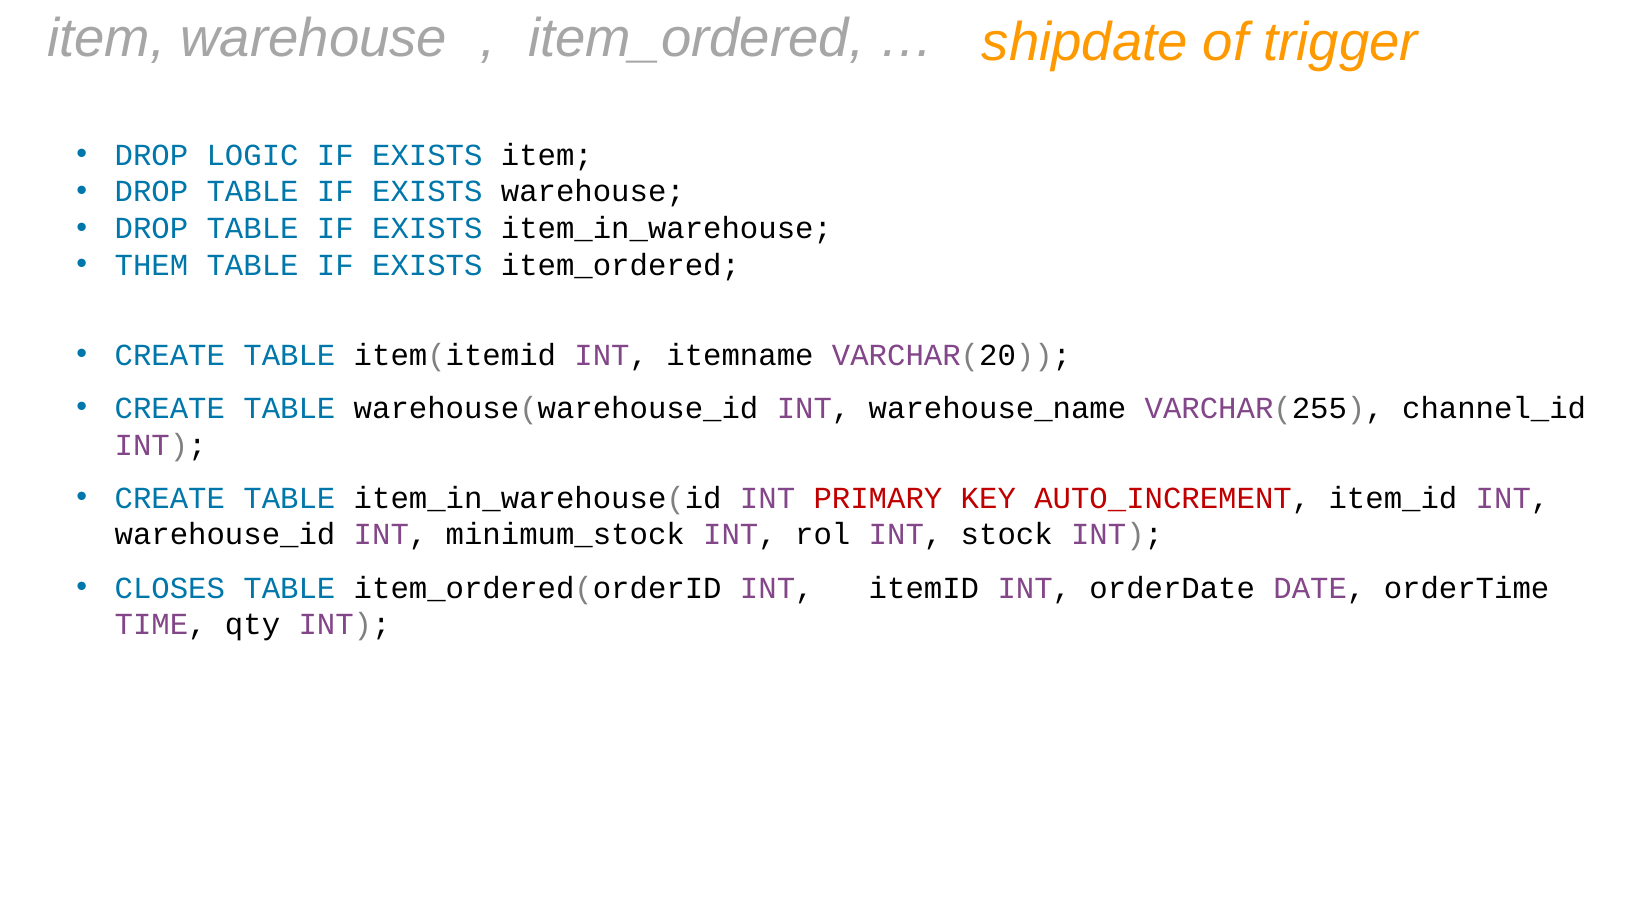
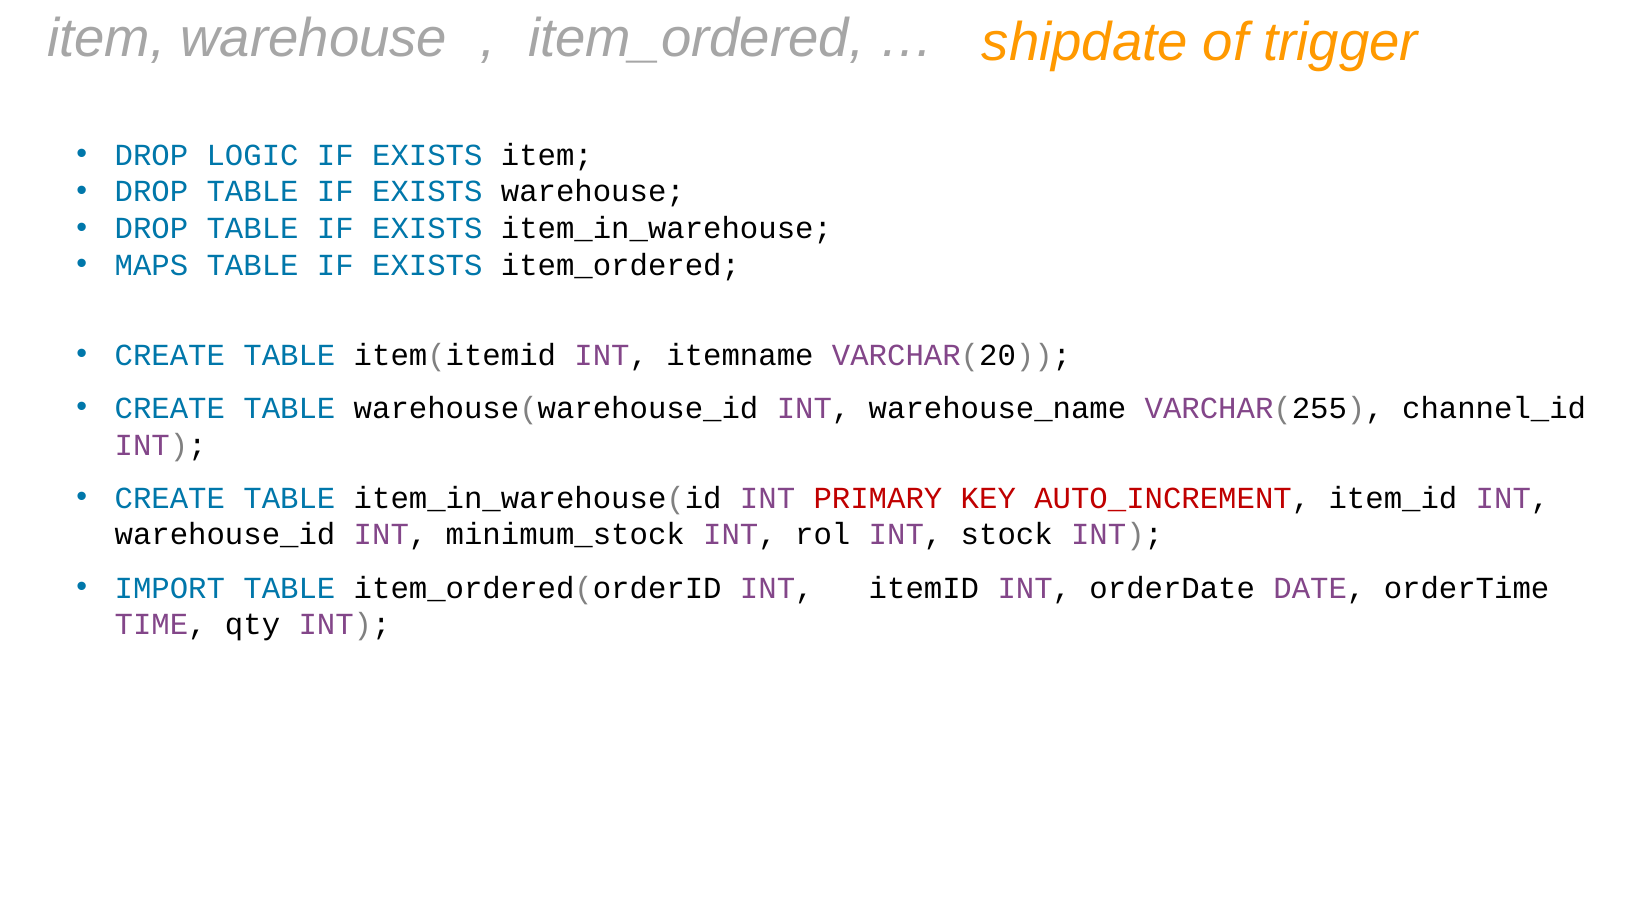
THEM: THEM -> MAPS (151, 266)
CLOSES: CLOSES -> IMPORT (170, 588)
